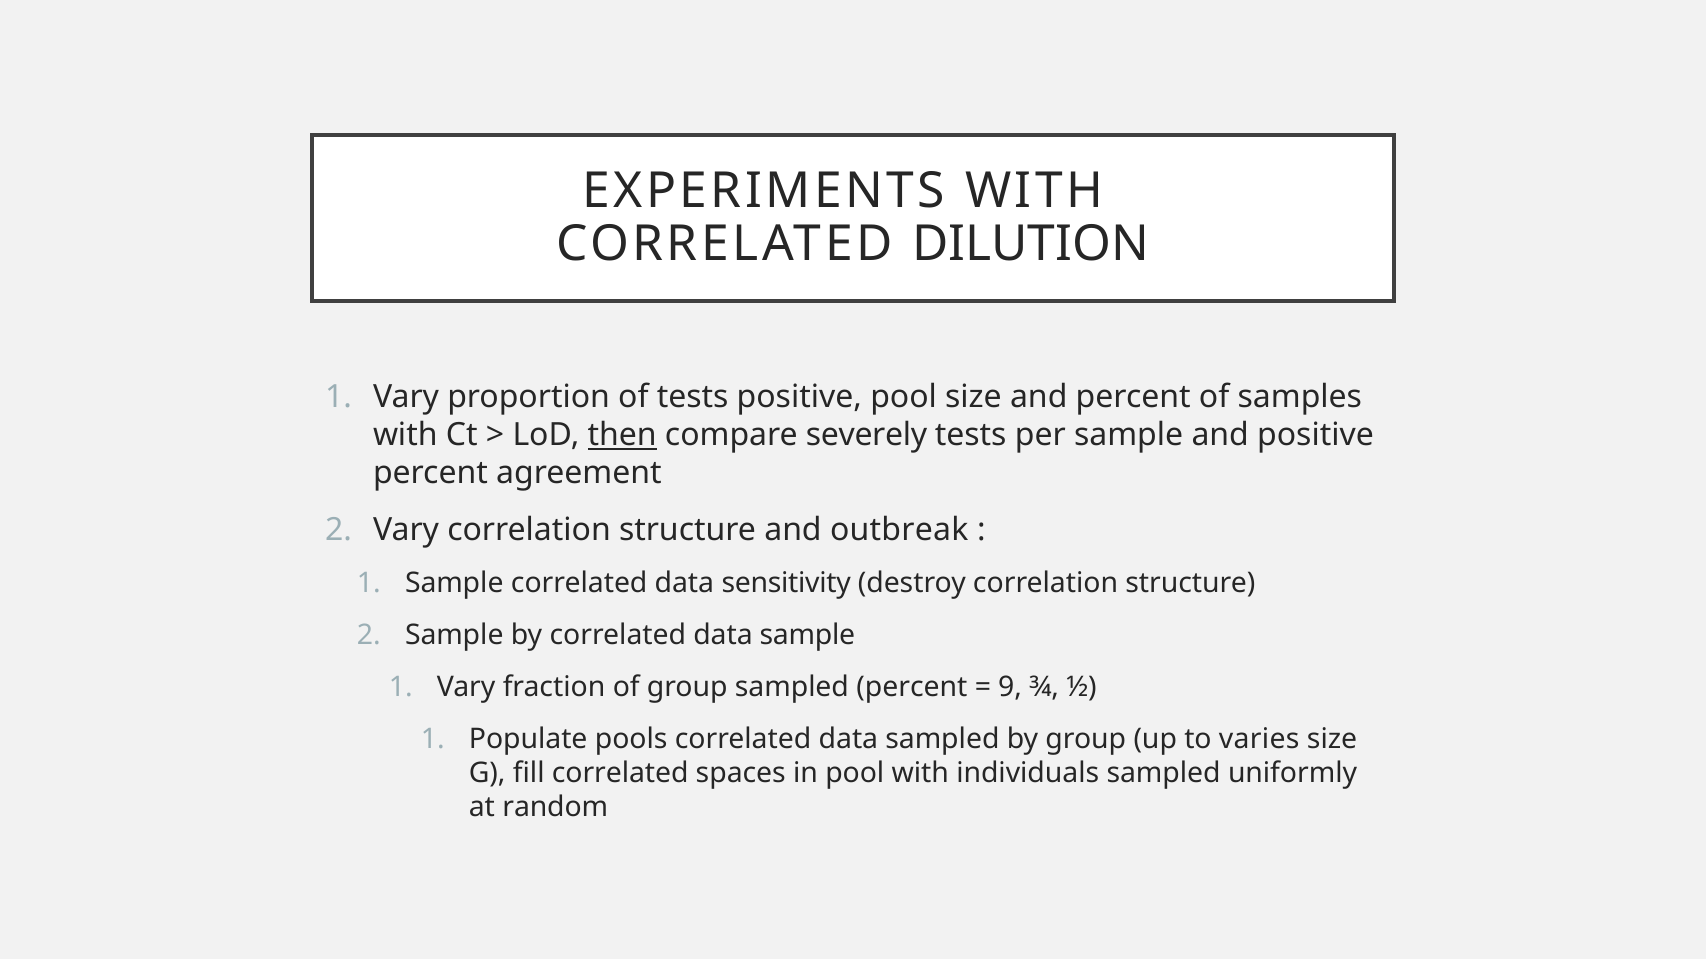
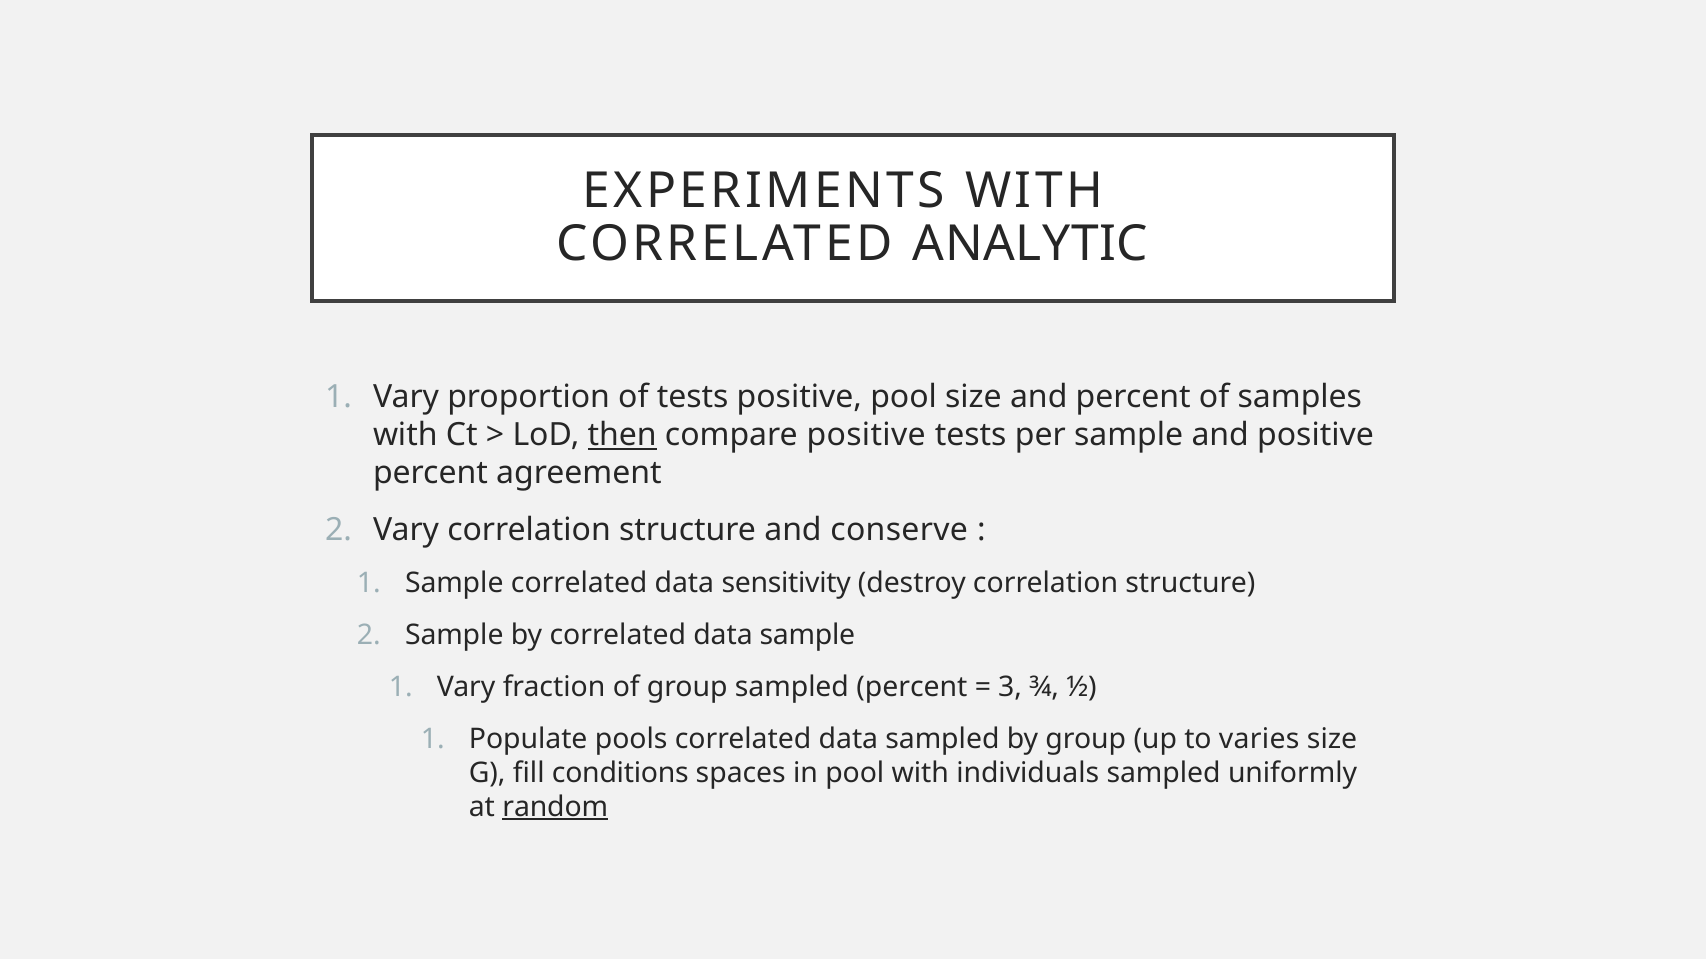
DILUTION: DILUTION -> ANALYTIC (1030, 245)
compare severely: severely -> positive (866, 435)
outbreak: outbreak -> conserve (899, 530)
9: 9 -> 3 (1010, 687)
fill correlated: correlated -> conditions (620, 773)
random underline: none -> present (555, 808)
